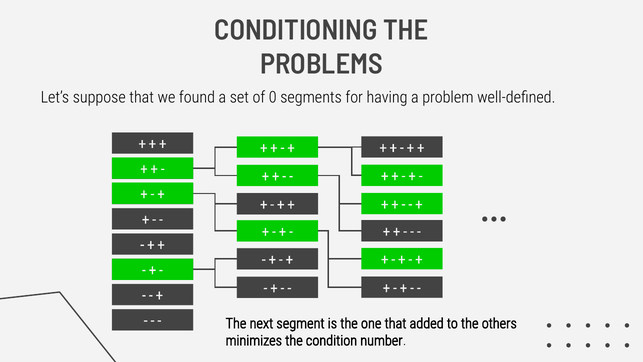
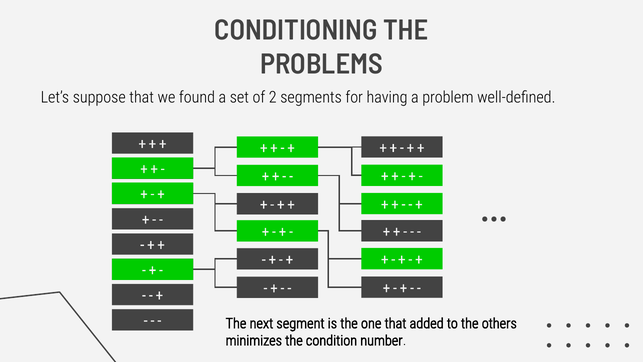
0: 0 -> 2 (273, 97)
